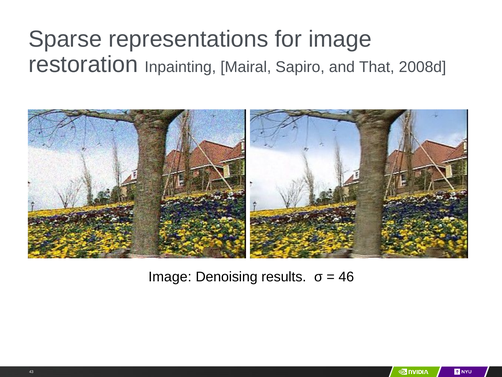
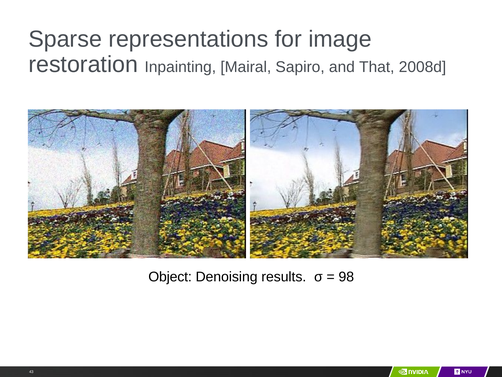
Image: Image -> Object (170, 277)
46: 46 -> 98 (346, 277)
